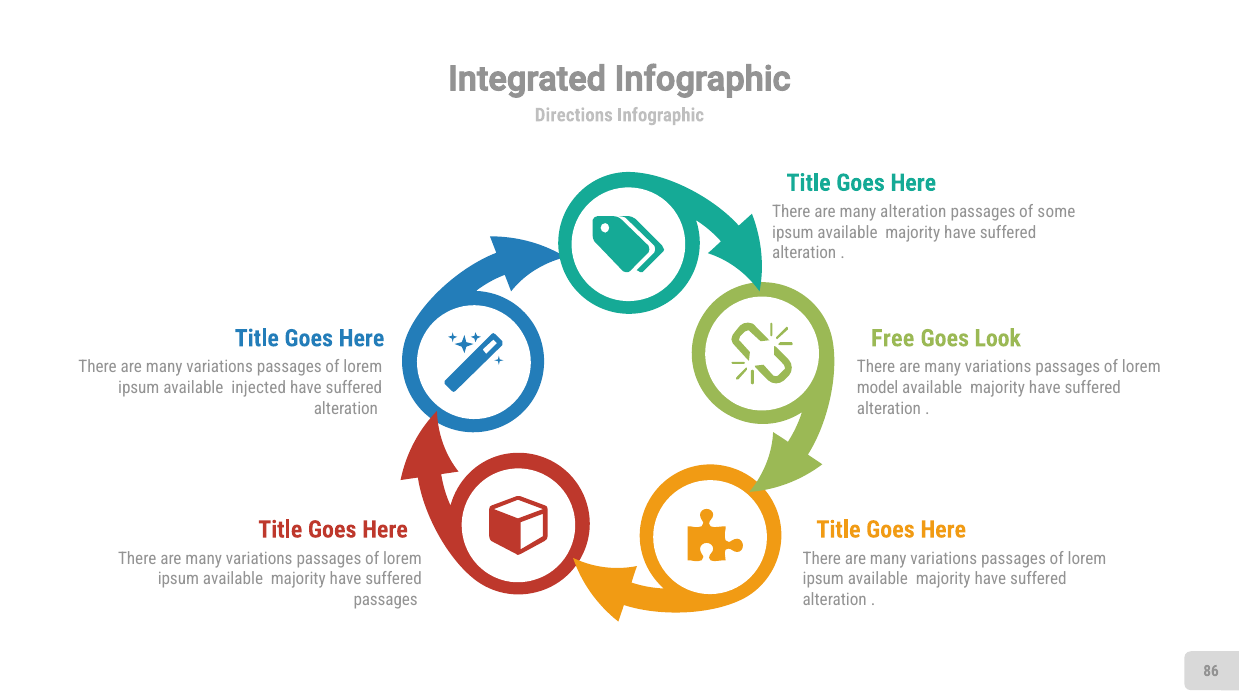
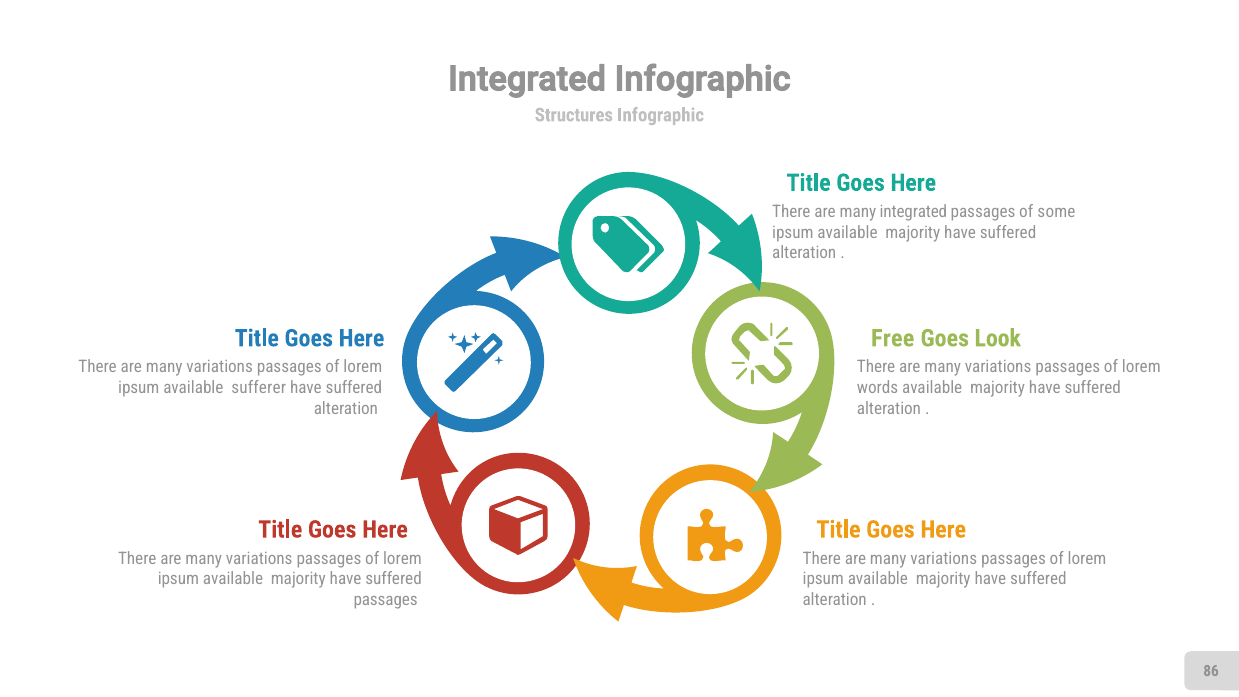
Directions: Directions -> Structures (574, 115)
many alteration: alteration -> integrated (913, 212)
injected: injected -> sufferer (259, 388)
model: model -> words (878, 388)
